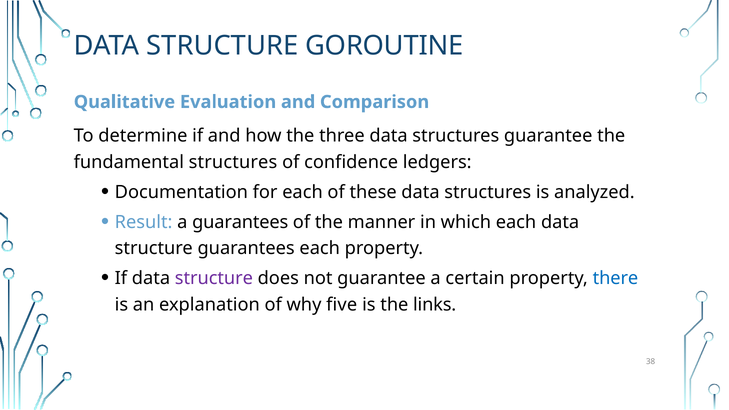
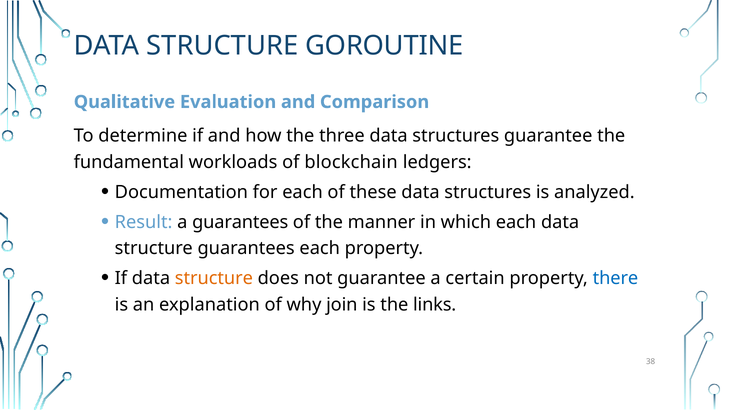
fundamental structures: structures -> workloads (233, 162)
confidence: confidence -> blockchain (351, 162)
structure colour: purple -> orange (214, 278)
five: five -> join (342, 305)
